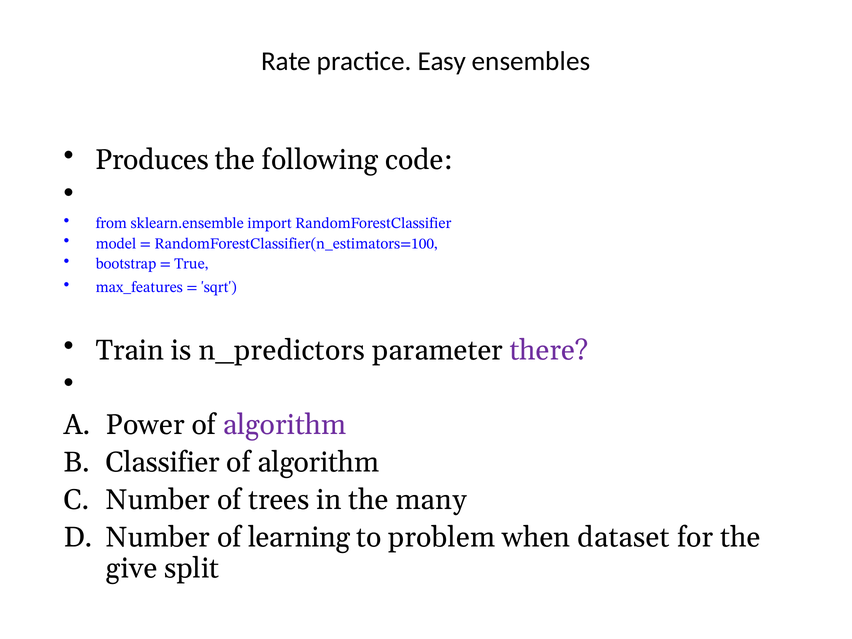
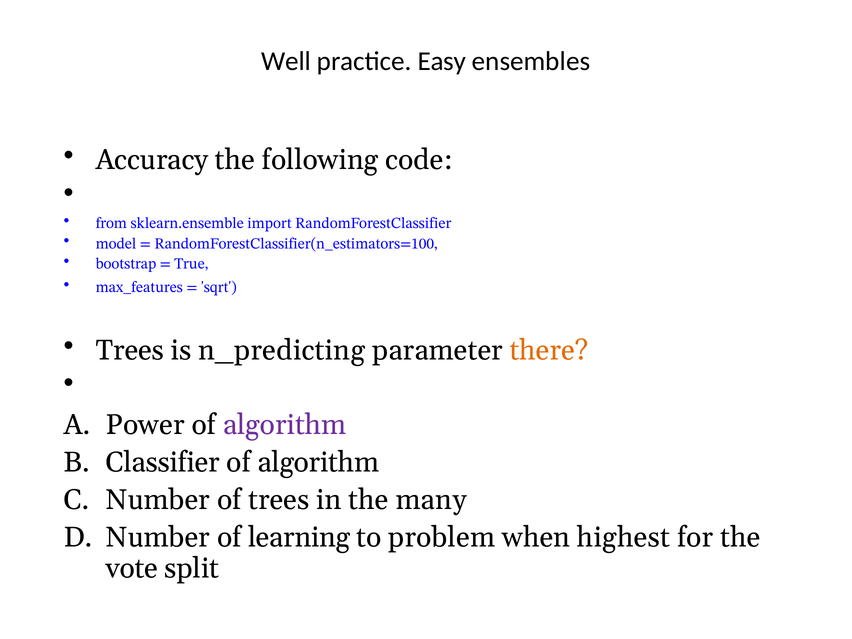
Rate: Rate -> Well (286, 61)
Produces: Produces -> Accuracy (152, 160)
Train: Train -> Trees (130, 350)
n_predictors: n_predictors -> n_predicting (282, 350)
there colour: purple -> orange (549, 350)
dataset: dataset -> highest (624, 537)
give: give -> vote (132, 568)
